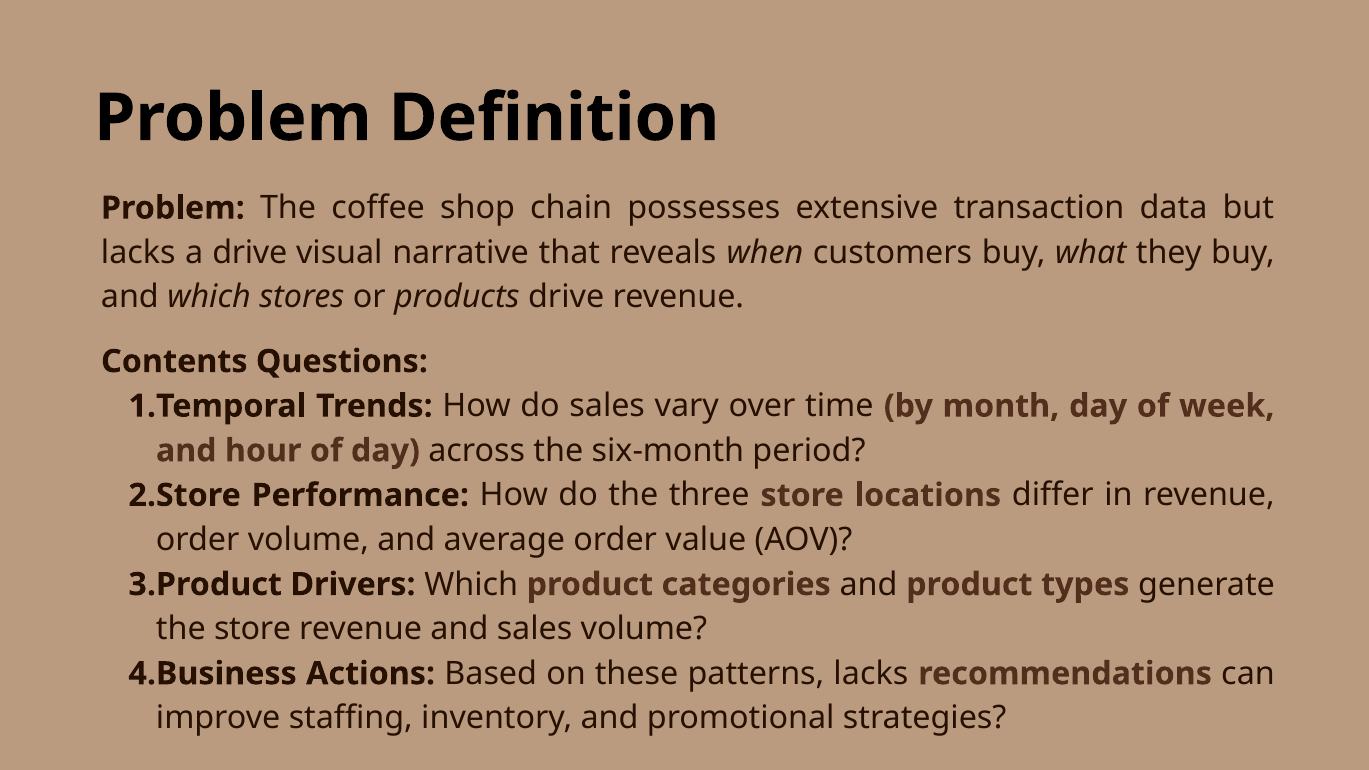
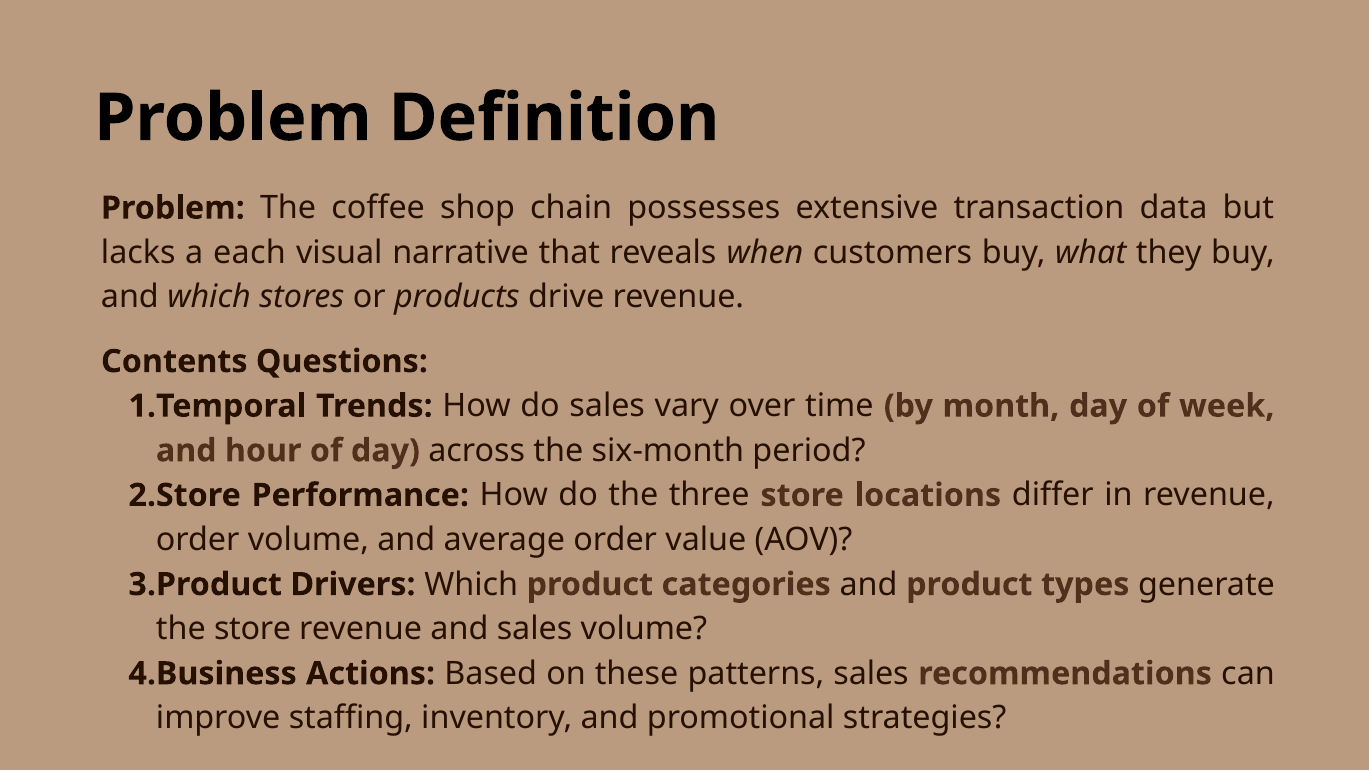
a drive: drive -> each (250, 253)
patterns lacks: lacks -> sales (871, 674)
